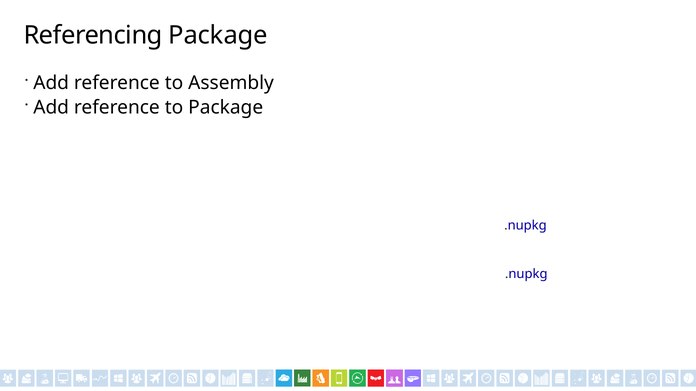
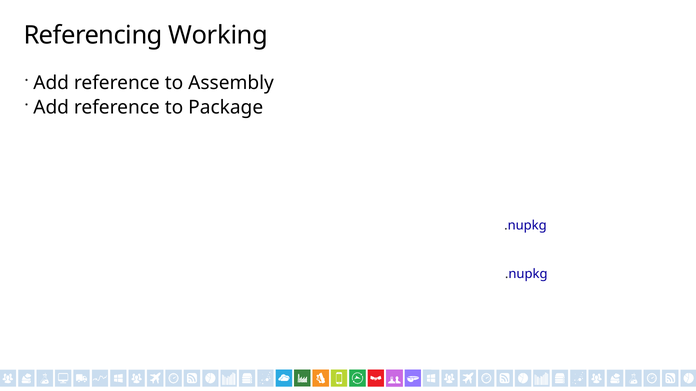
Referencing Package: Package -> Working (218, 35)
